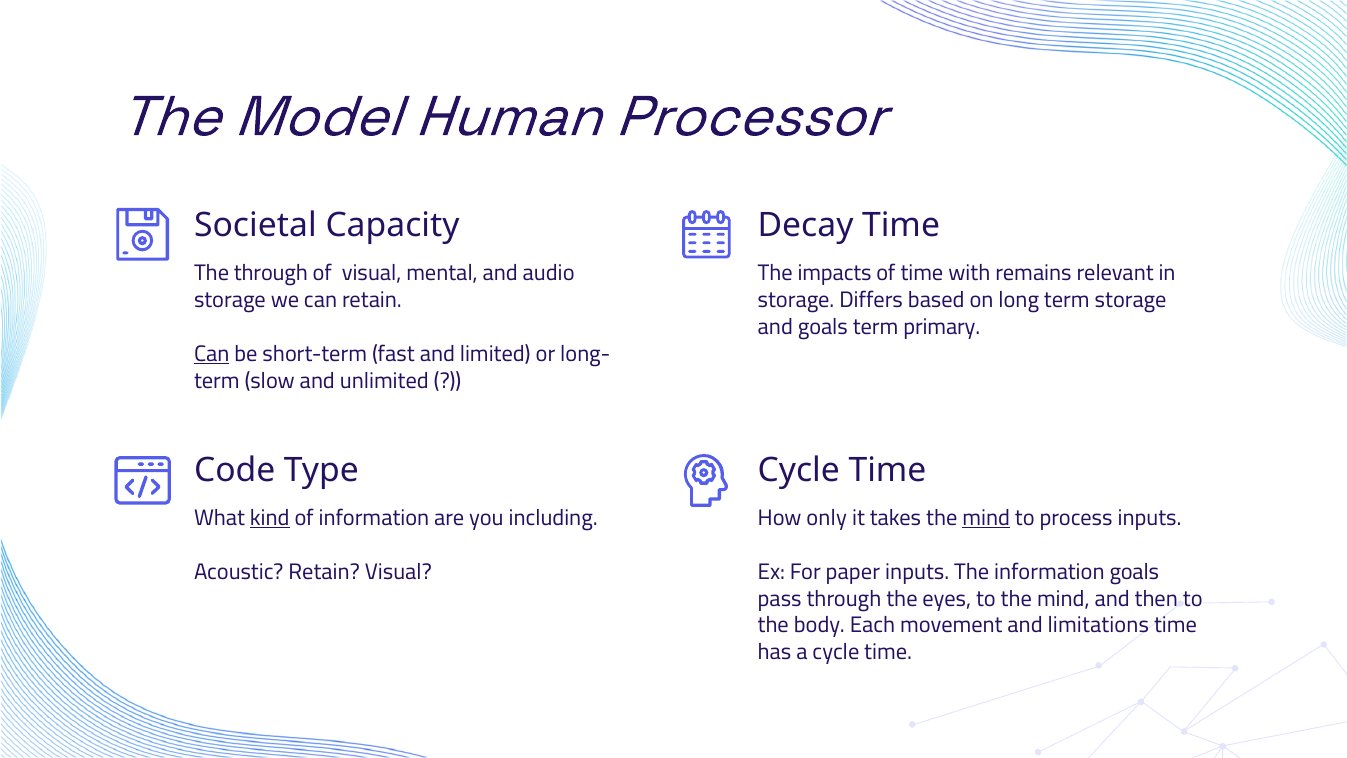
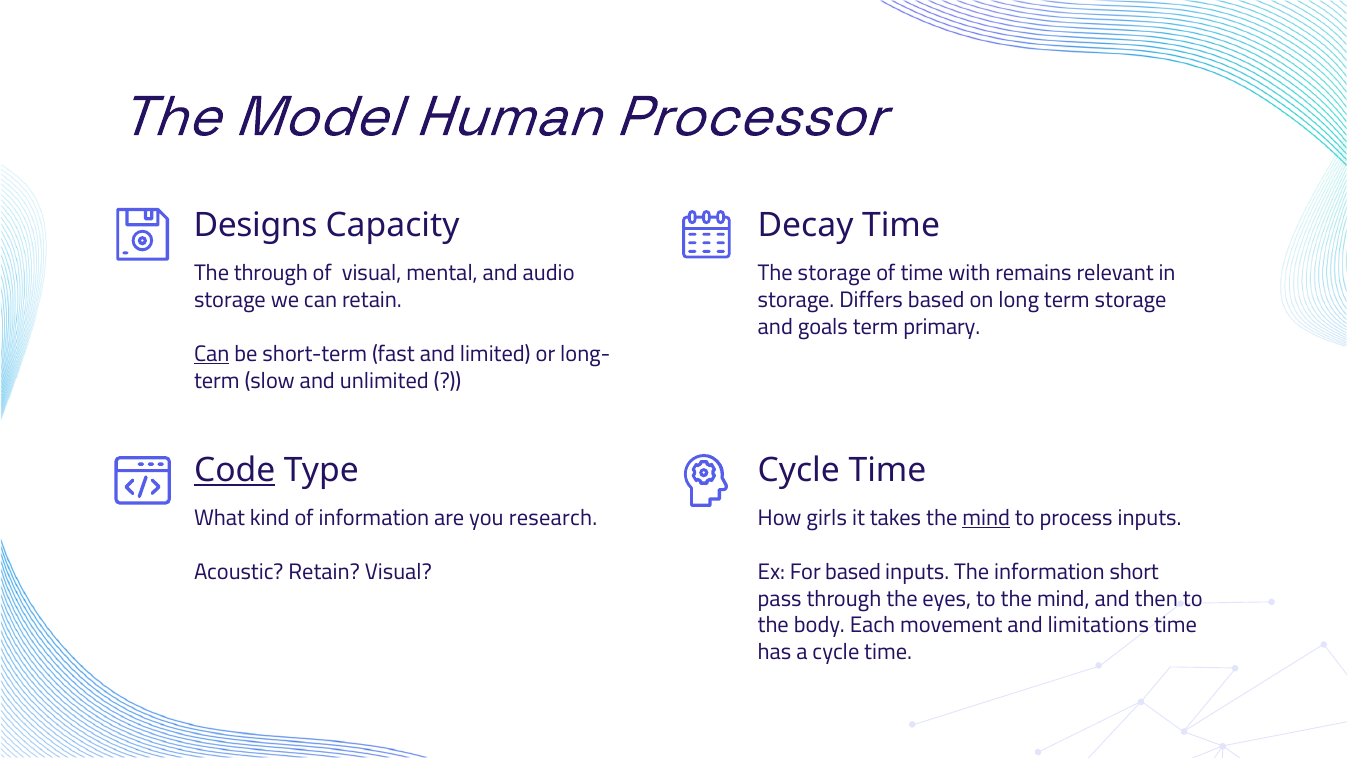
Societal: Societal -> Designs (256, 225)
The impacts: impacts -> storage (834, 273)
Code underline: none -> present (235, 470)
kind underline: present -> none (270, 518)
including: including -> research (553, 518)
only: only -> girls (827, 518)
For paper: paper -> based (853, 571)
information goals: goals -> short (1134, 571)
